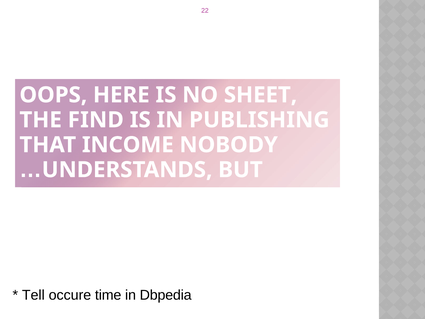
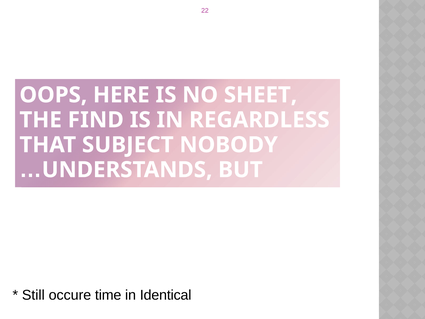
PUBLISHING: PUBLISHING -> REGARDLESS (259, 120)
INCOME: INCOME -> SUBJECT (128, 145)
Tell: Tell -> Still (33, 295)
Dbpedia: Dbpedia -> Identical (166, 295)
